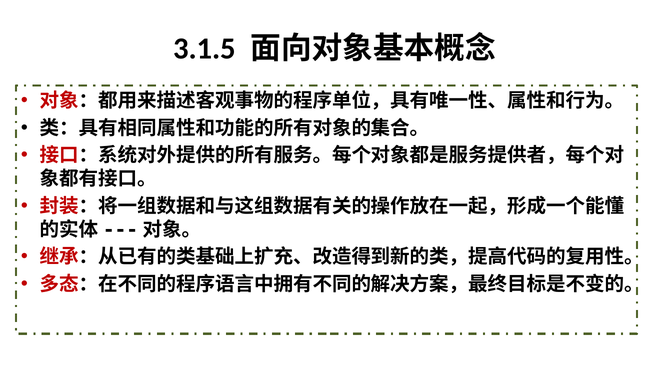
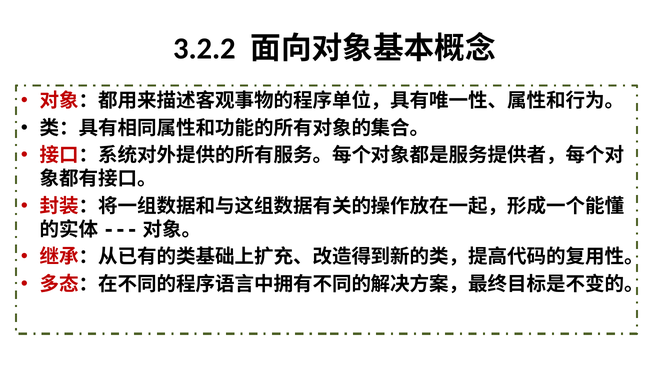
3.1.5: 3.1.5 -> 3.2.2 (205, 49)
